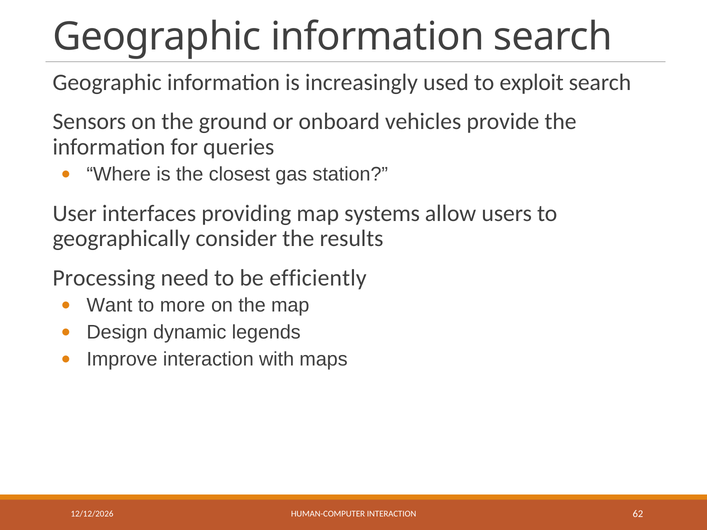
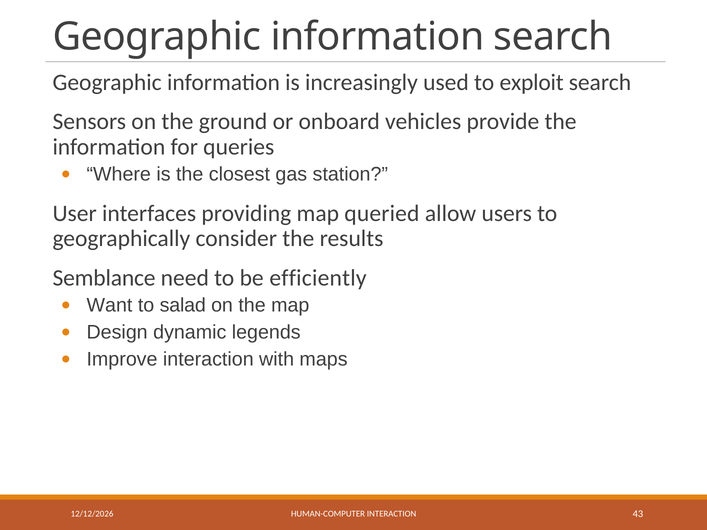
systems: systems -> queried (382, 213)
Processing: Processing -> Semblance (104, 278)
more: more -> salad (183, 305)
62: 62 -> 43 (638, 514)
